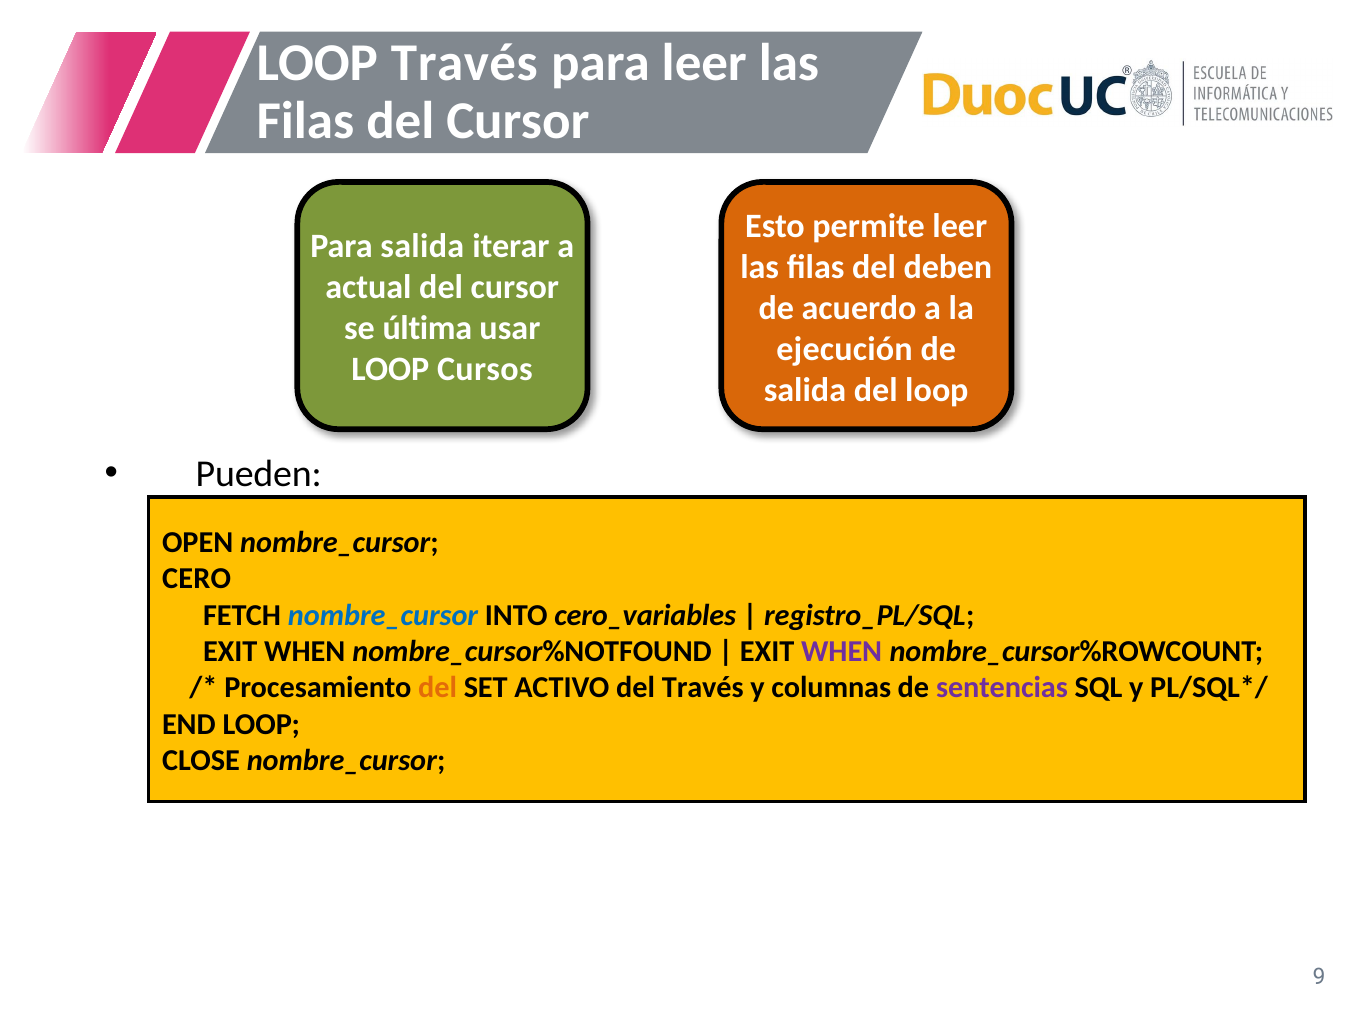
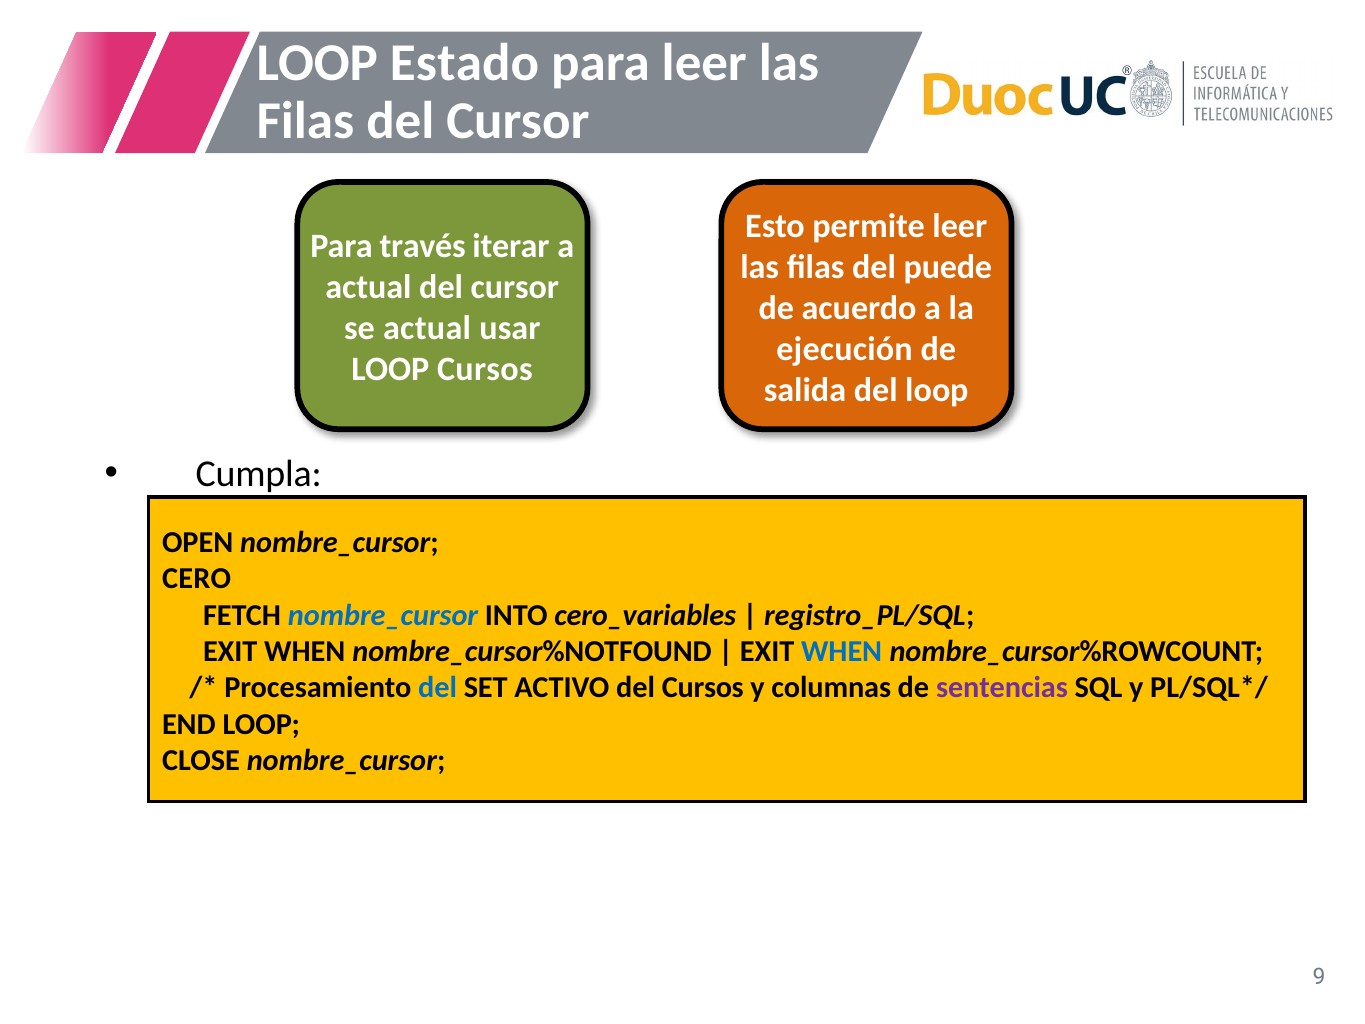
LOOP Través: Través -> Estado (465, 63)
Para salida: salida -> través (423, 246)
deben: deben -> puede (948, 267)
se última: última -> actual (427, 328)
Pueden: Pueden -> Cumpla (259, 474)
WHEN colour: purple -> blue (842, 651)
del colour: orange -> blue (438, 688)
del Través: Través -> Cursos (703, 688)
